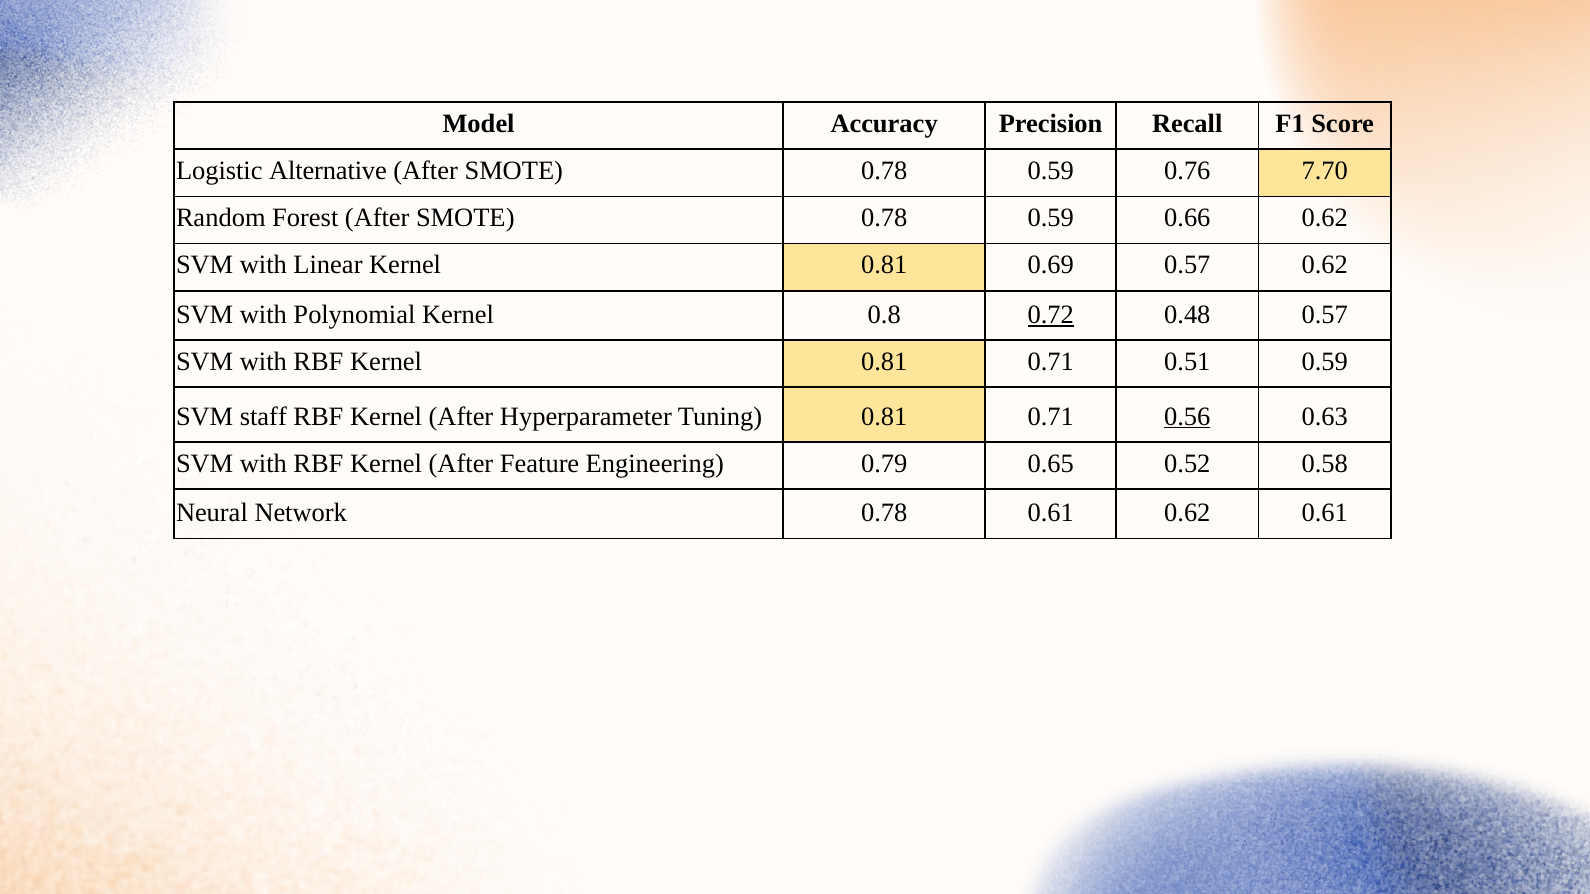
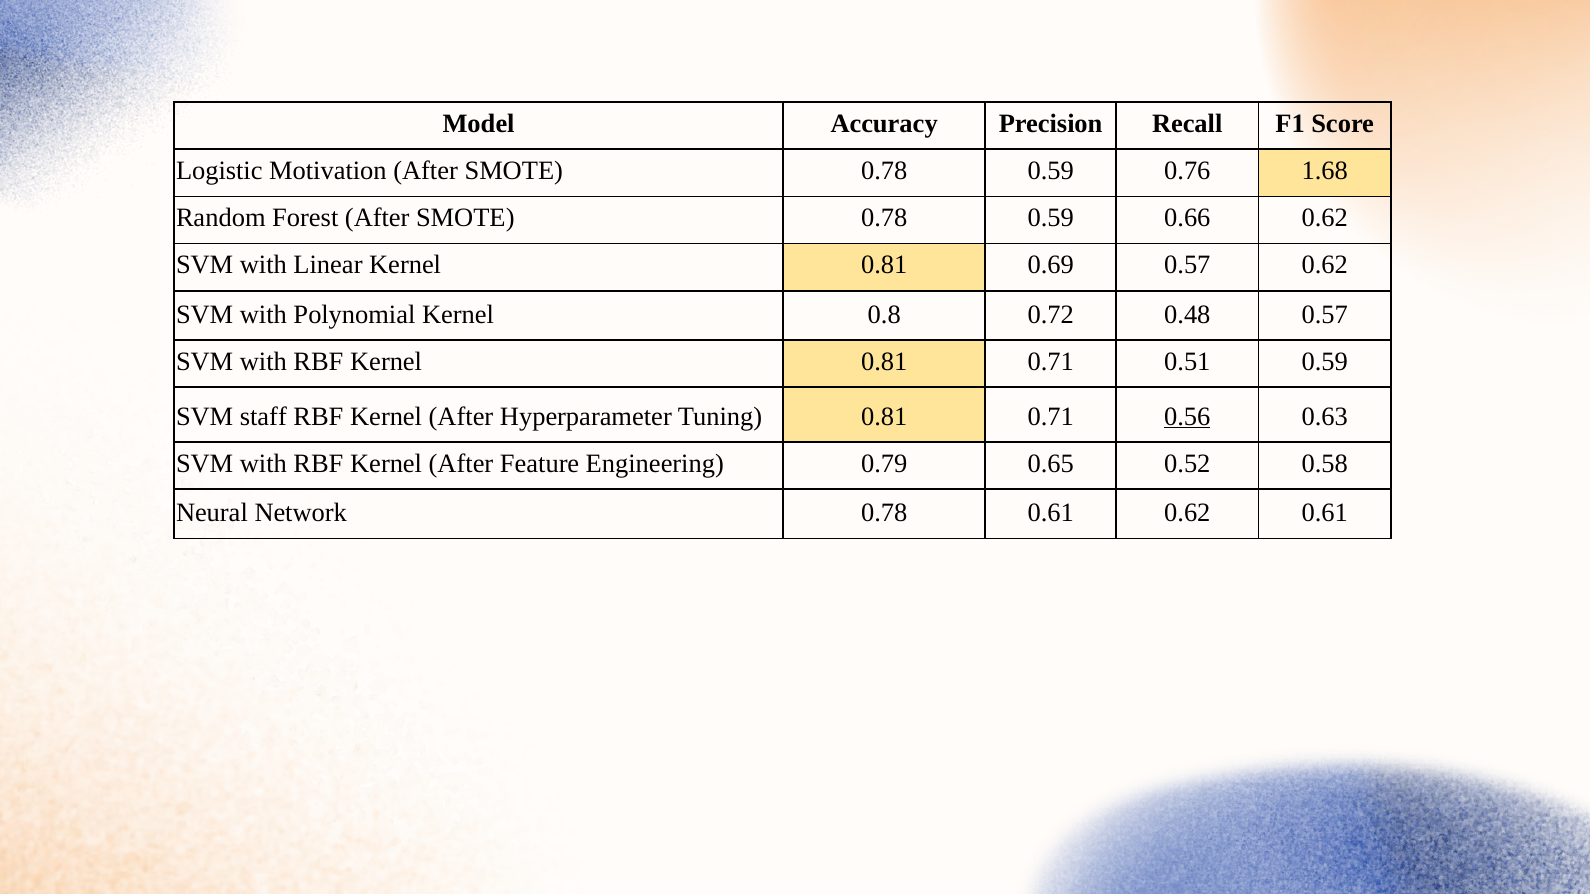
Alternative: Alternative -> Motivation (328, 171)
7.70: 7.70 -> 1.68 (1325, 171)
0.72 underline: present -> none (1051, 315)
